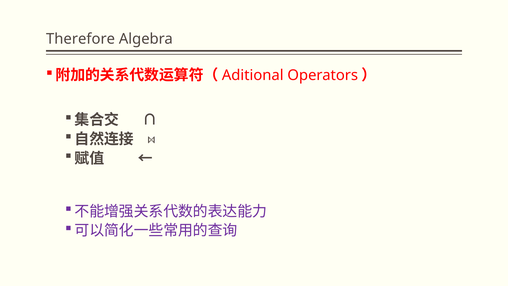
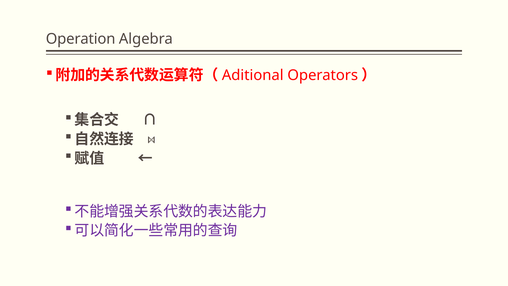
Therefore: Therefore -> Operation (81, 39)
